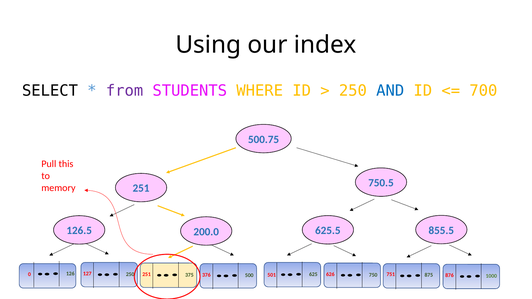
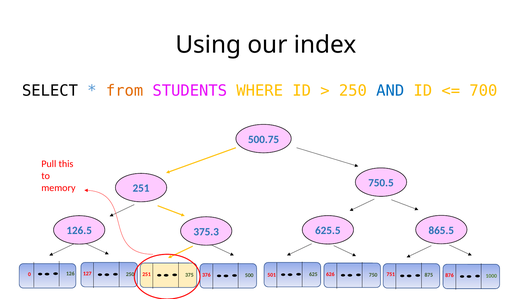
from colour: purple -> orange (125, 91)
200.0: 200.0 -> 375.3 (206, 232)
855.5: 855.5 -> 865.5 (441, 231)
